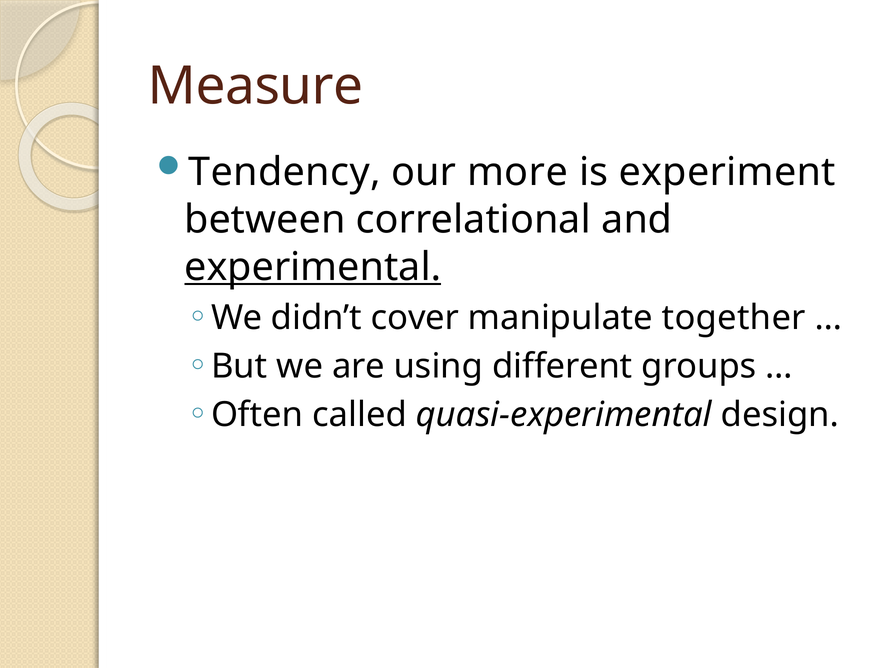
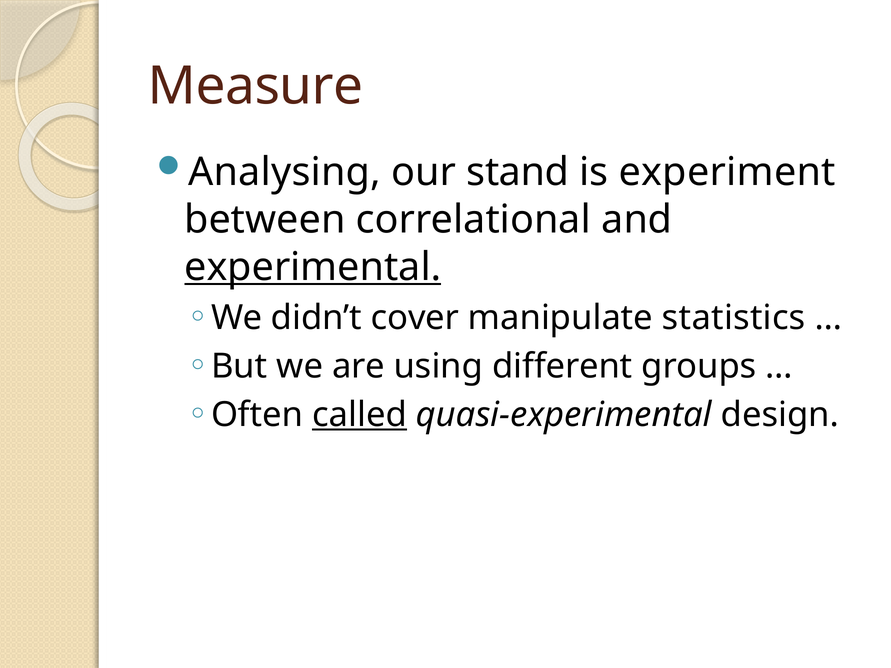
Tendency: Tendency -> Analysing (285, 172)
more: more -> stand (518, 172)
together: together -> statistics (734, 318)
called underline: none -> present (360, 415)
